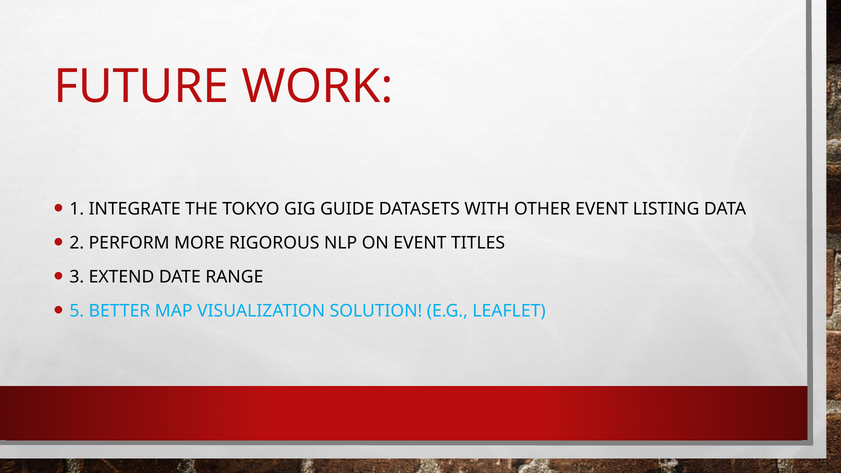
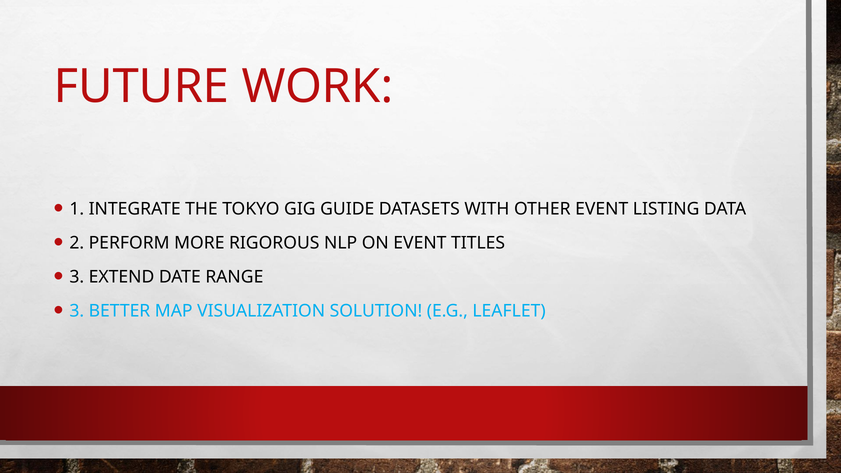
5: 5 -> 3 (77, 311)
